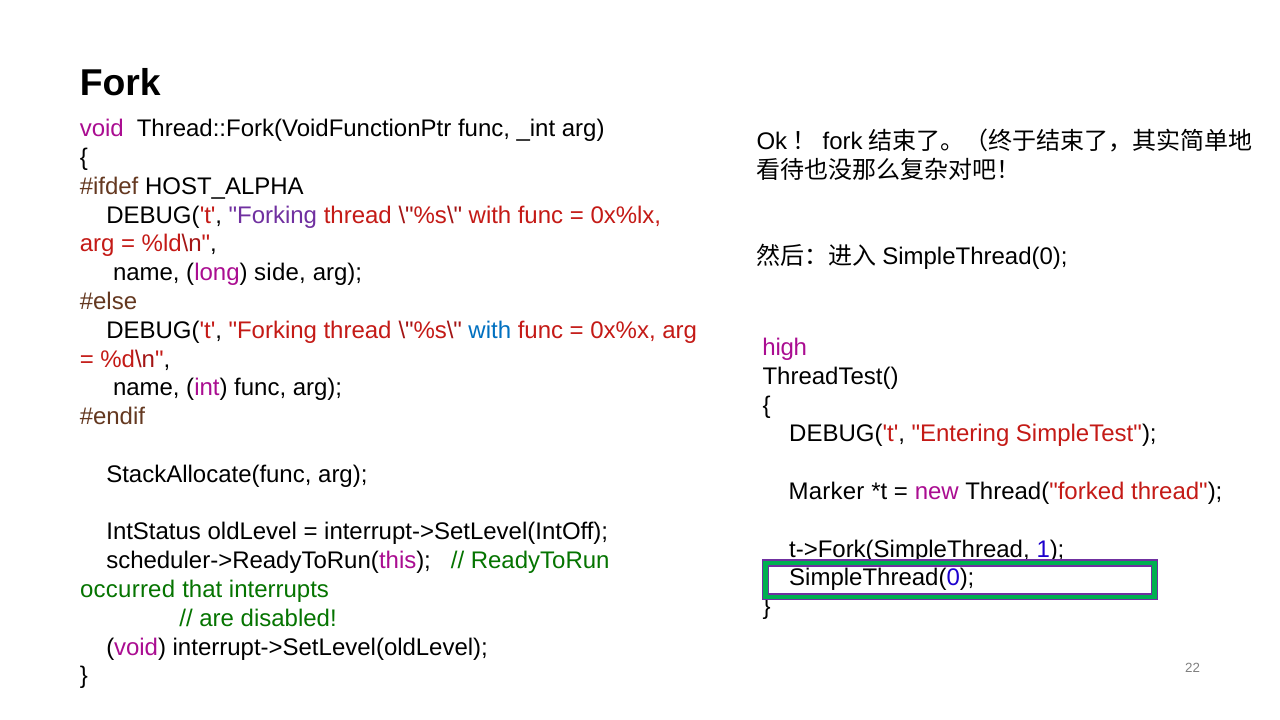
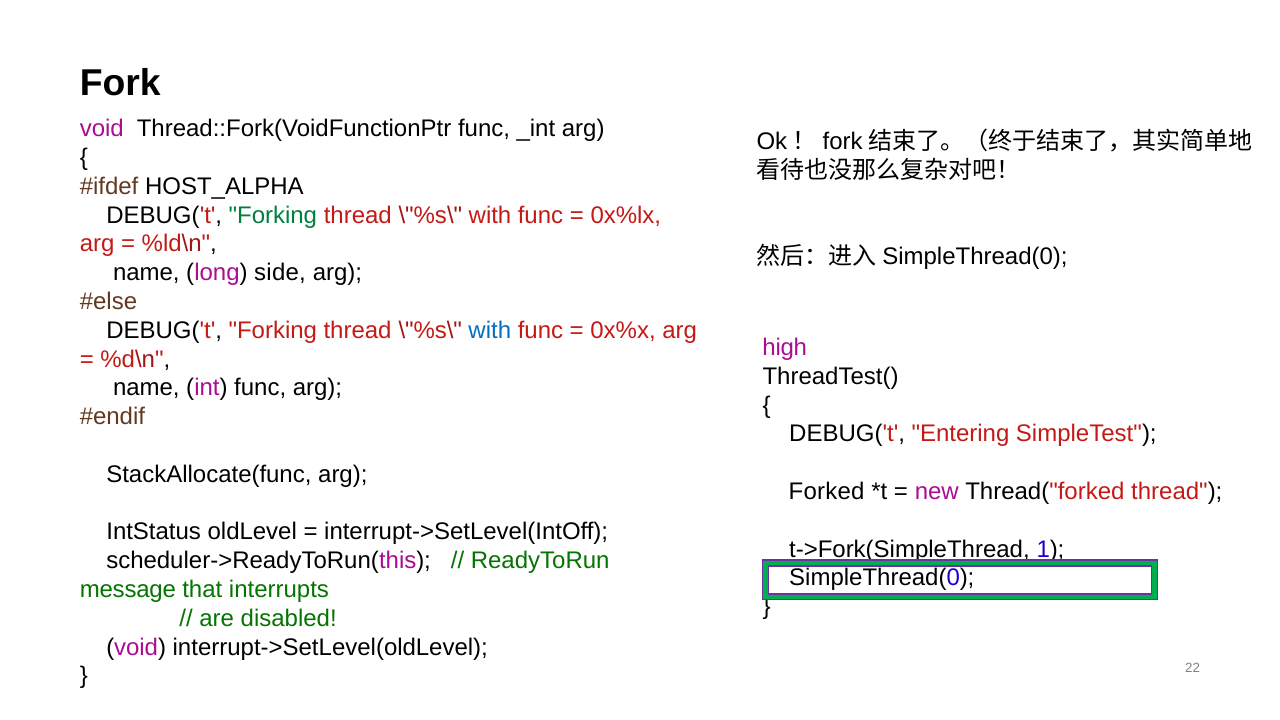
Forking colour: purple -> green (273, 215)
Marker: Marker -> Forked (827, 492)
occurred: occurred -> message (128, 590)
